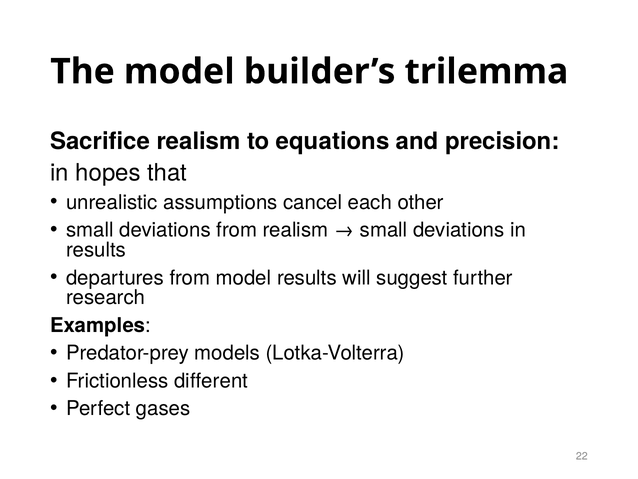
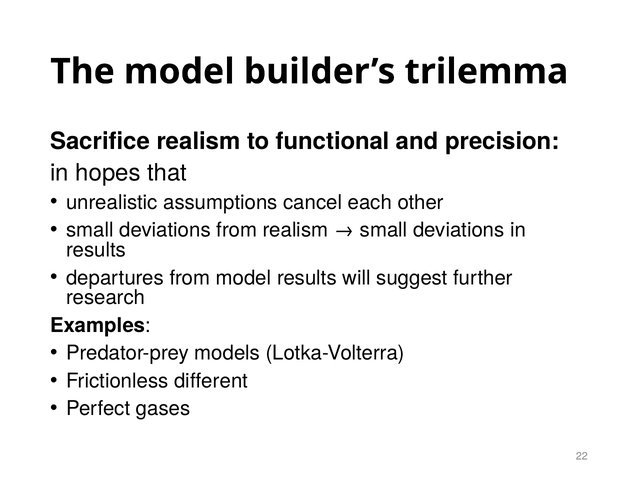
equations: equations -> functional (333, 141)
